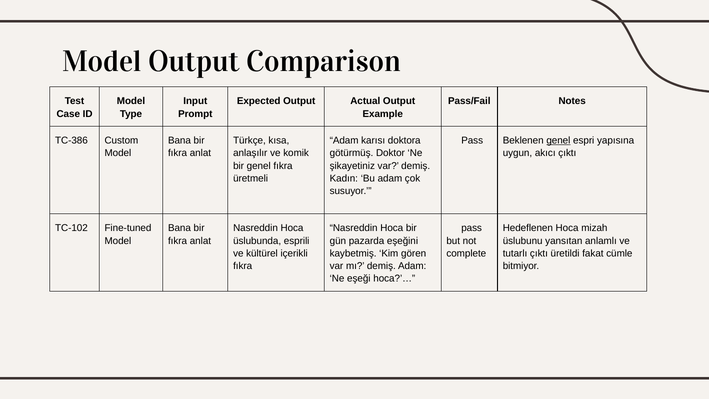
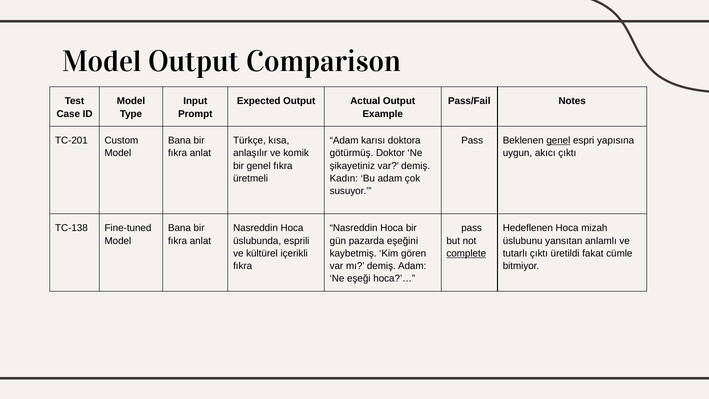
TC-386: TC-386 -> TC-201 (71, 141)
TC-102: TC-102 -> TC-138 (71, 228)
complete underline: none -> present (466, 253)
